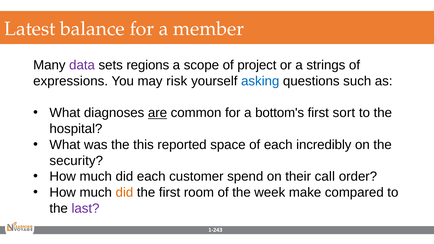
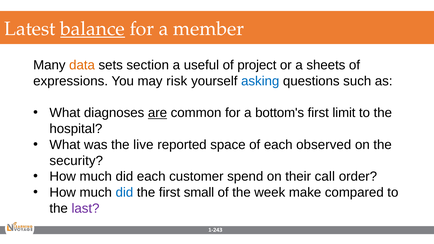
balance underline: none -> present (93, 29)
data colour: purple -> orange (82, 65)
regions: regions -> section (148, 65)
scope: scope -> useful (201, 65)
strings: strings -> sheets (326, 65)
sort: sort -> limit (344, 113)
this: this -> live (143, 145)
incredibly: incredibly -> observed (324, 145)
did colour: orange -> blue (124, 193)
room: room -> small (199, 193)
